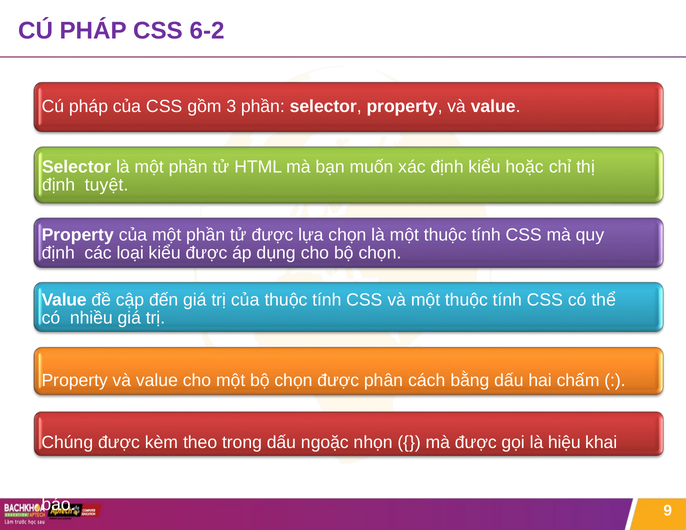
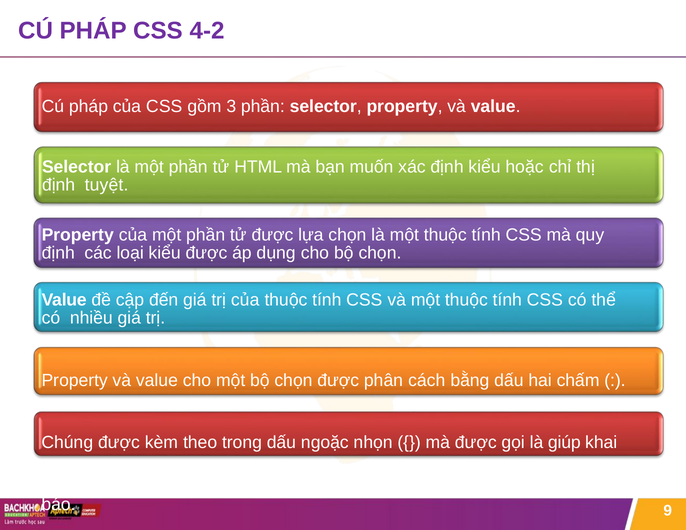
6-2: 6-2 -> 4-2 (207, 31)
hiệu: hiệu -> giúp (564, 443)
